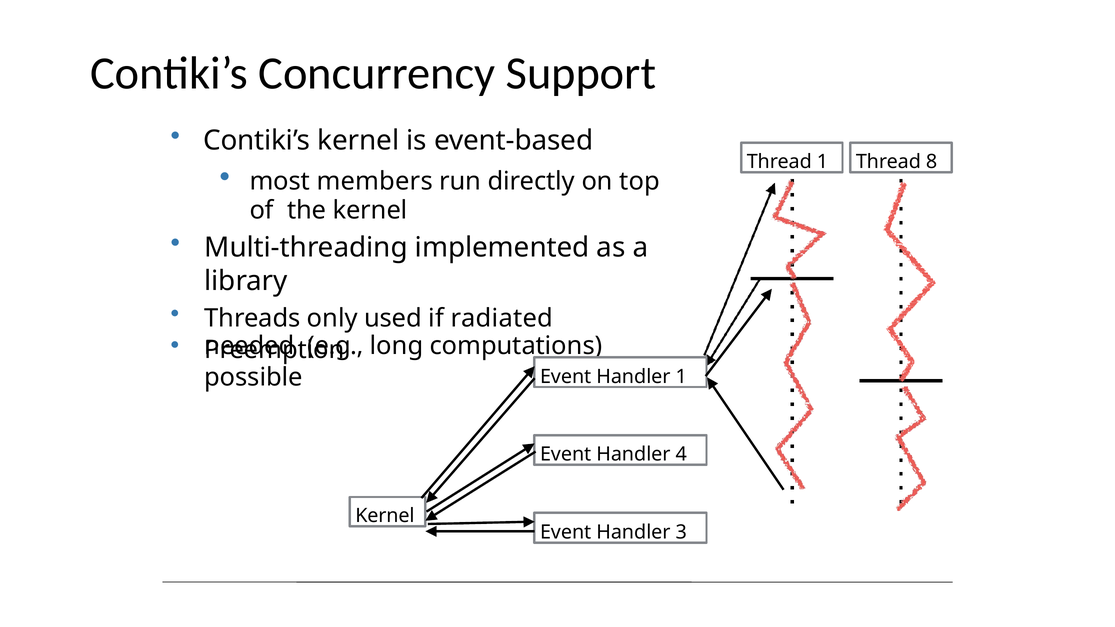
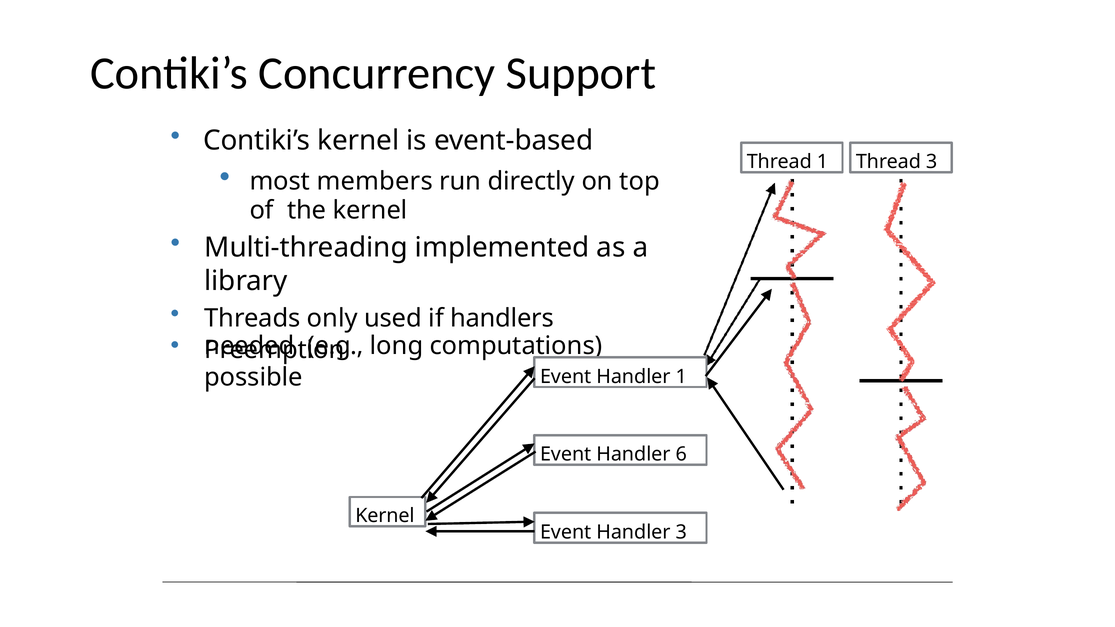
Thread 8: 8 -> 3 (932, 162)
radiated: radiated -> handlers (502, 318)
4: 4 -> 6 (681, 455)
